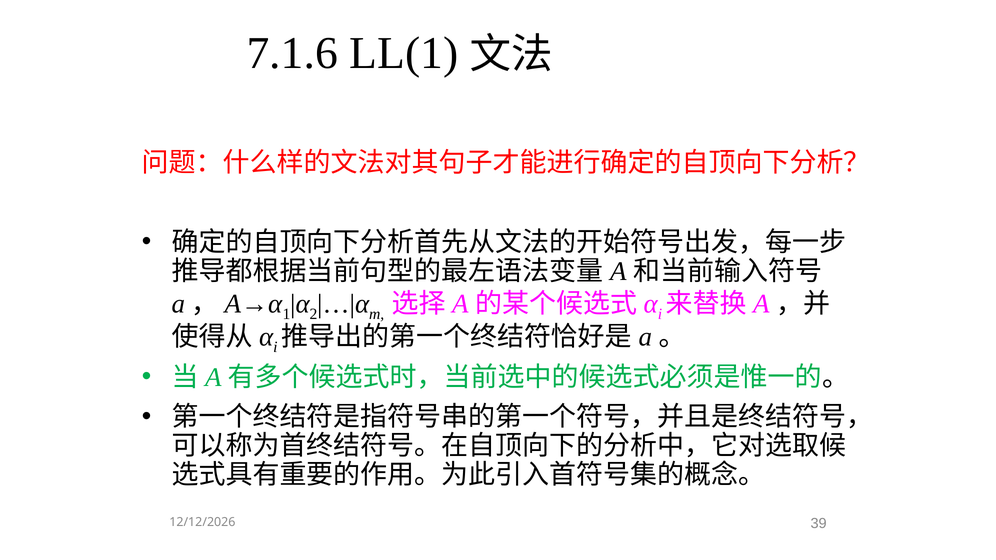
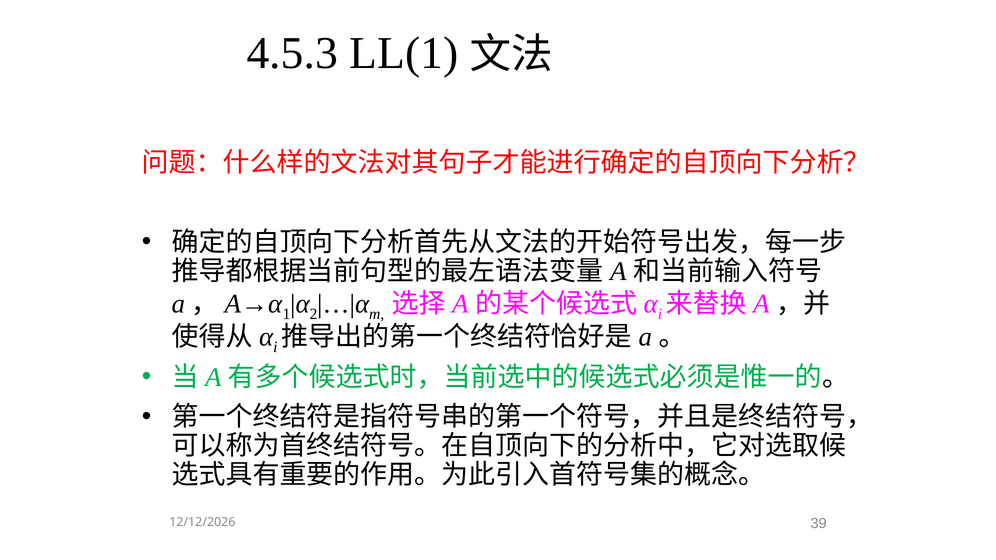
7.1.6: 7.1.6 -> 4.5.3 (292, 53)
